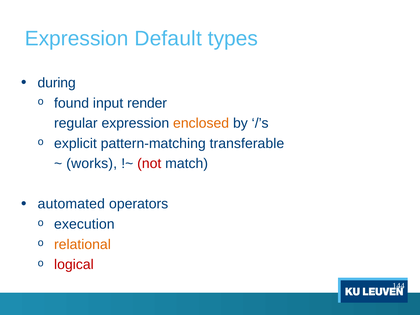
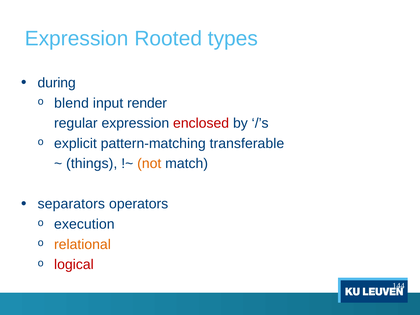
Default: Default -> Rooted (168, 38)
found: found -> blend (72, 103)
enclosed colour: orange -> red (201, 123)
works: works -> things (92, 164)
not colour: red -> orange (149, 164)
automated: automated -> separators (71, 204)
